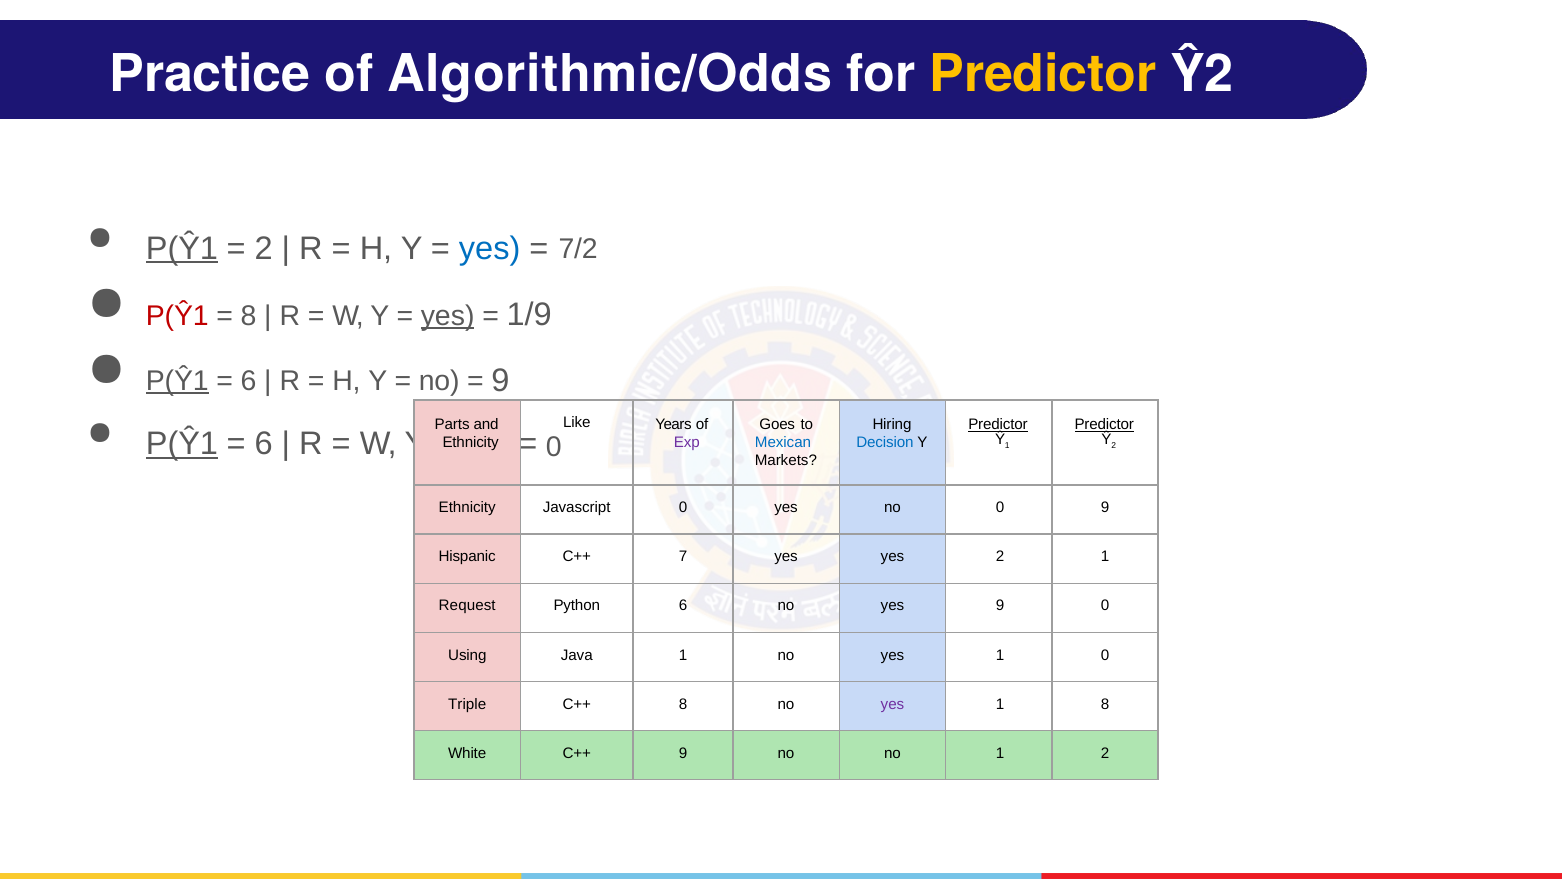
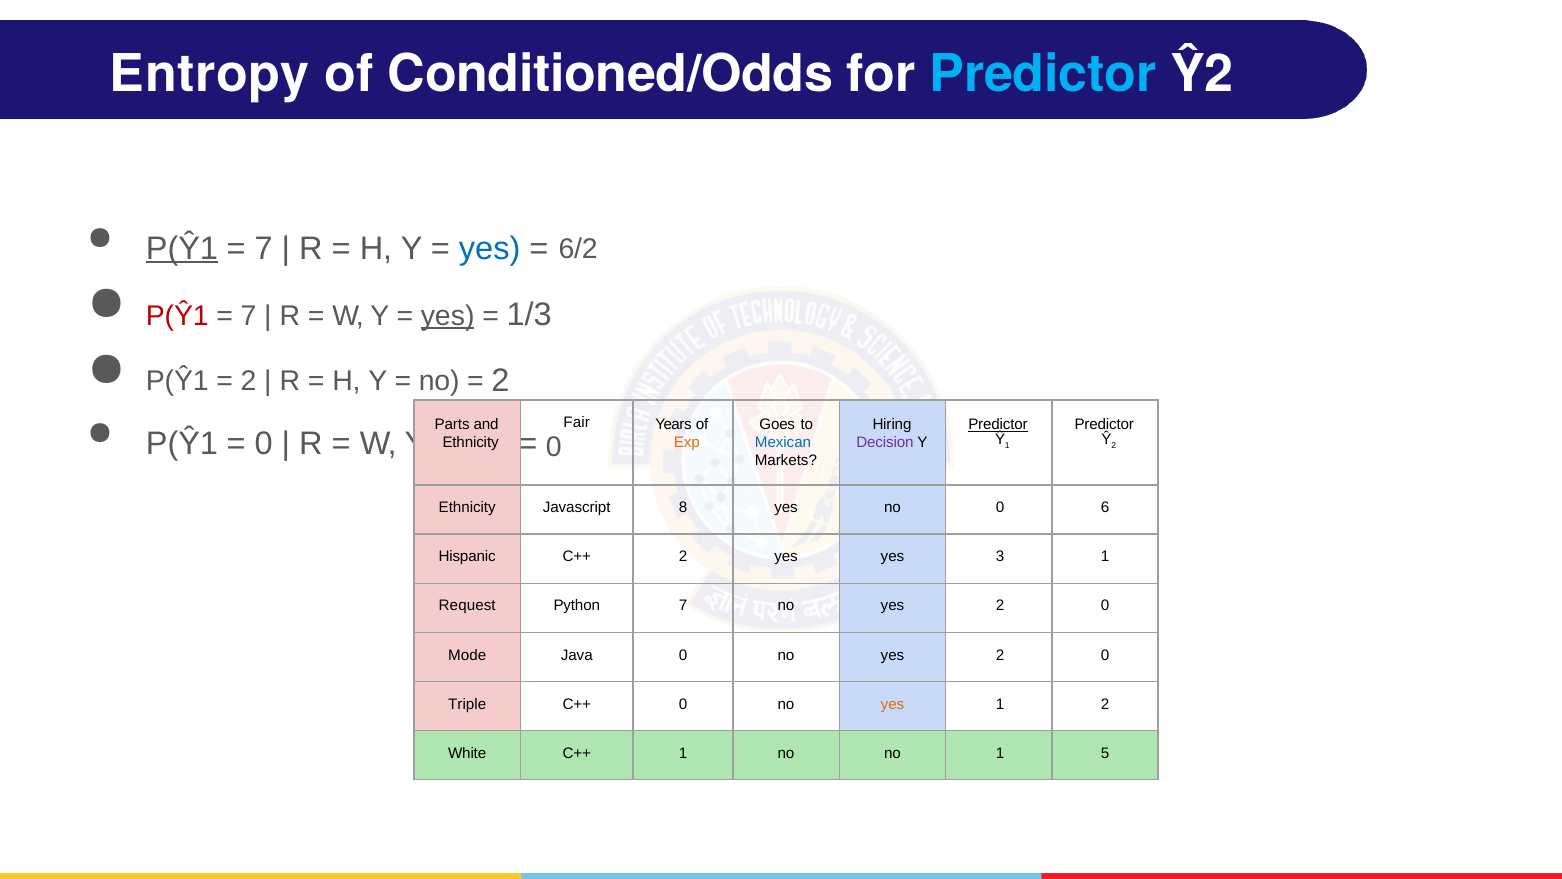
Practice: Practice -> Entropy (210, 74)
Algorithmic/Odds: Algorithmic/Odds -> Conditioned/Odds (610, 74)
Predictor colour: yellow -> light blue (1043, 74)
2: 2 -> 7 (264, 248)
7/2: 7/2 -> 6/2 (578, 249)
8: 8 -> 7 (248, 316)
1/9: 1/9 -> 1/3 (529, 315)
P(Ŷ1 underline: present -> none (177, 380)
6: 6 -> 2 (248, 380)
9: 9 -> 2 (500, 381)
Like: Like -> Fair (577, 423)
Predictor underline: present -> none (1104, 424)
P(Ŷ1 underline: present -> none (182, 444)
6: 6 -> 0 (264, 444)
Exp colour: purple -> orange (687, 442)
Decision colour: blue -> purple (885, 442)
Javascript 0: 0 -> 8 (683, 508)
0 9: 9 -> 6 (1105, 508)
C++ 7: 7 -> 2 (683, 557)
yes 2: 2 -> 3 (1000, 557)
Python 6: 6 -> 7 (683, 606)
9: 9 -> 2 (1000, 606)
Using: Using -> Mode (467, 655)
Java 1: 1 -> 0 (683, 655)
1: 1 -> 2 (1000, 655)
C++ 8: 8 -> 0 (683, 704)
yes colour: purple -> orange (893, 704)
1 8: 8 -> 2 (1105, 704)
C++ 9: 9 -> 1 (683, 753)
1 2: 2 -> 5 (1105, 753)
